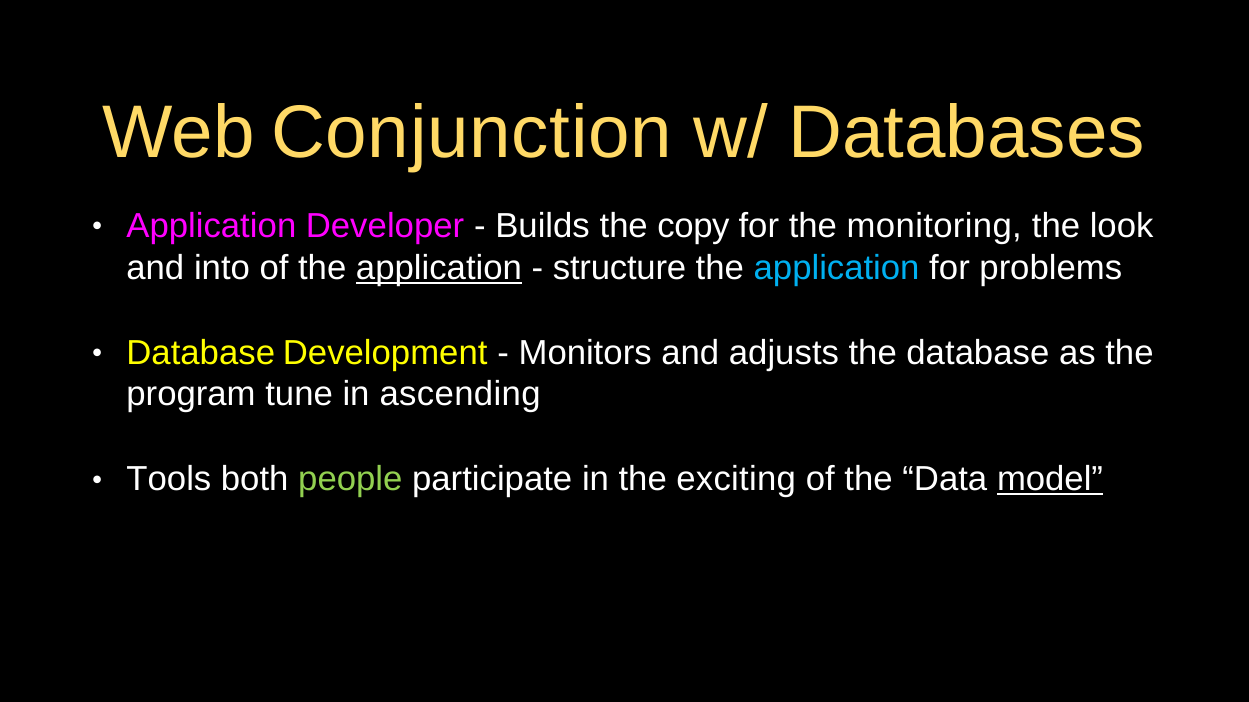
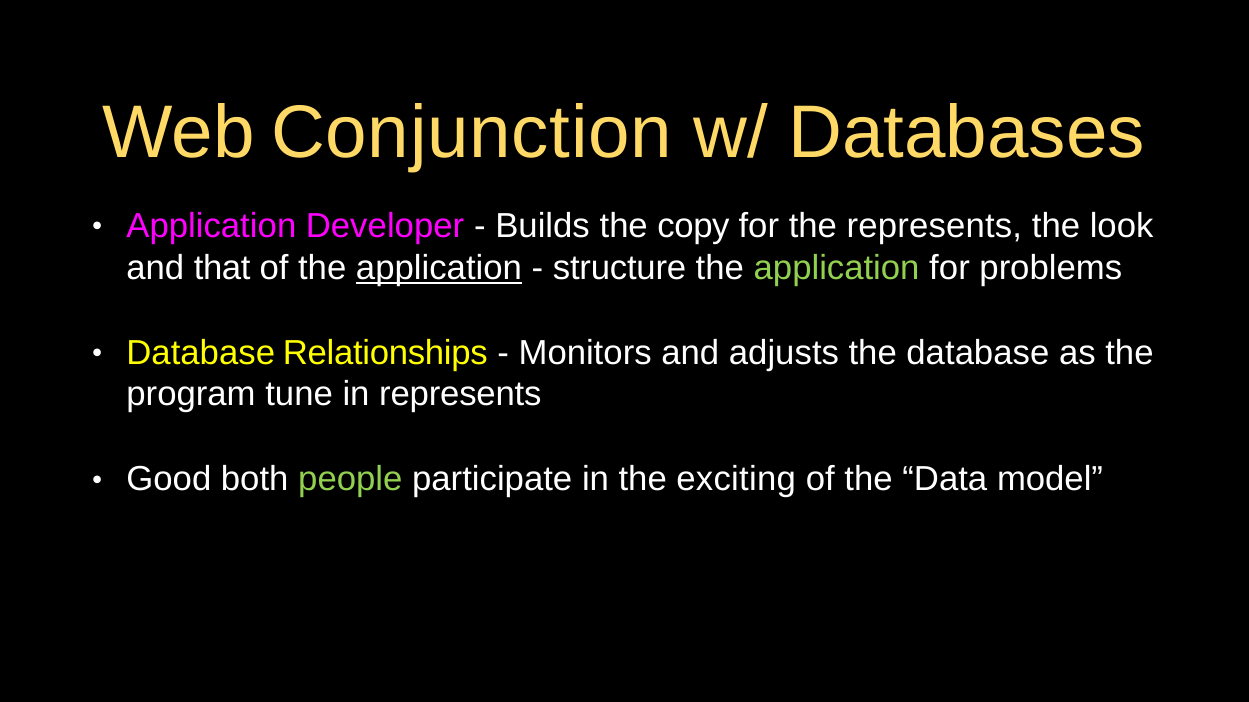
the monitoring: monitoring -> represents (934, 226)
into: into -> that (222, 268)
application colour: light blue -> light green (837, 268)
Development: Development -> Relationships (385, 353)
in ascending: ascending -> represents (460, 395)
Tools: Tools -> Good (169, 480)
model underline: present -> none (1050, 480)
